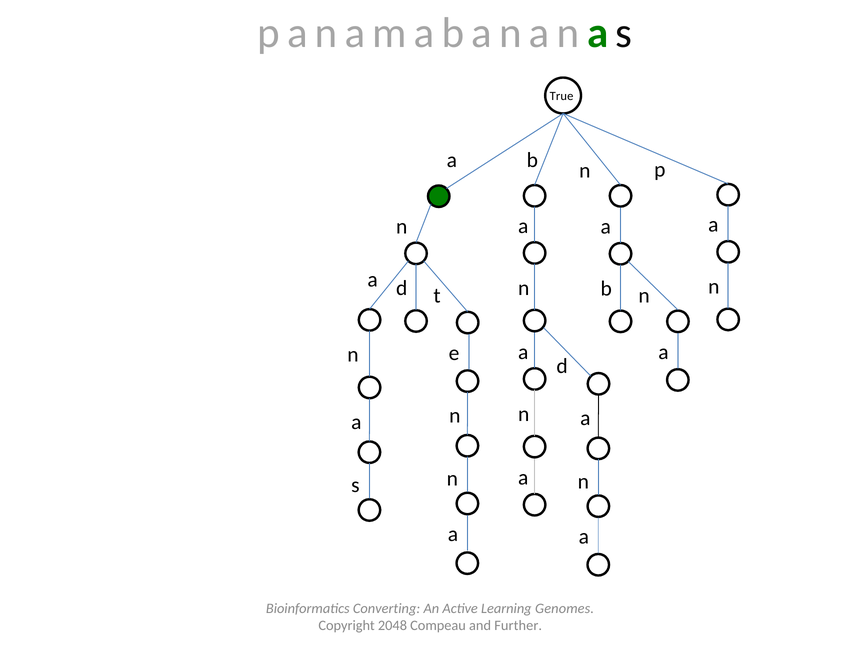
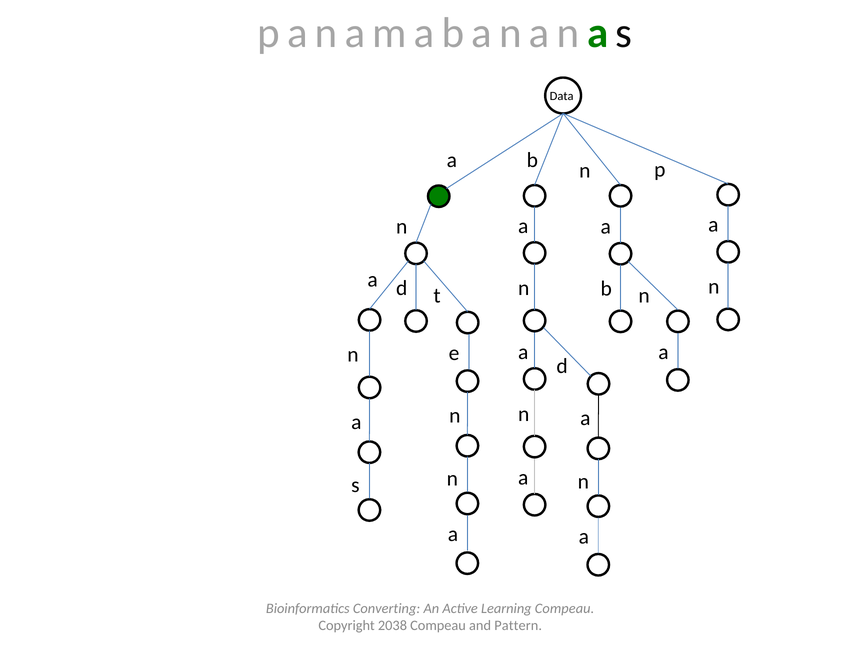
True: True -> Data (562, 96)
Learning Genomes: Genomes -> Compeau (565, 608)
2048: 2048 -> 2038 (392, 625)
Further: Further -> Pattern (518, 625)
